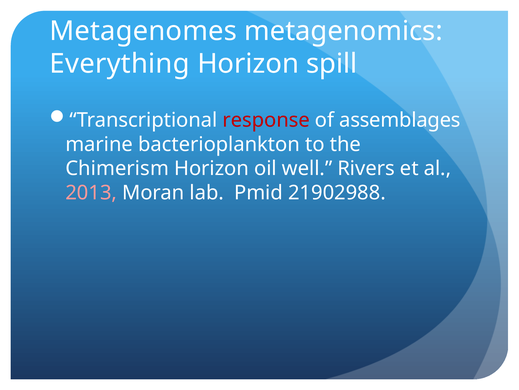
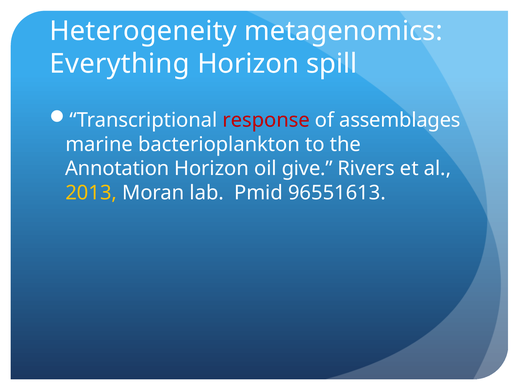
Metagenomes: Metagenomes -> Heterogeneity (143, 31)
Chimerism: Chimerism -> Annotation (117, 168)
well: well -> give (307, 168)
2013 colour: pink -> yellow (91, 192)
21902988: 21902988 -> 96551613 (337, 192)
